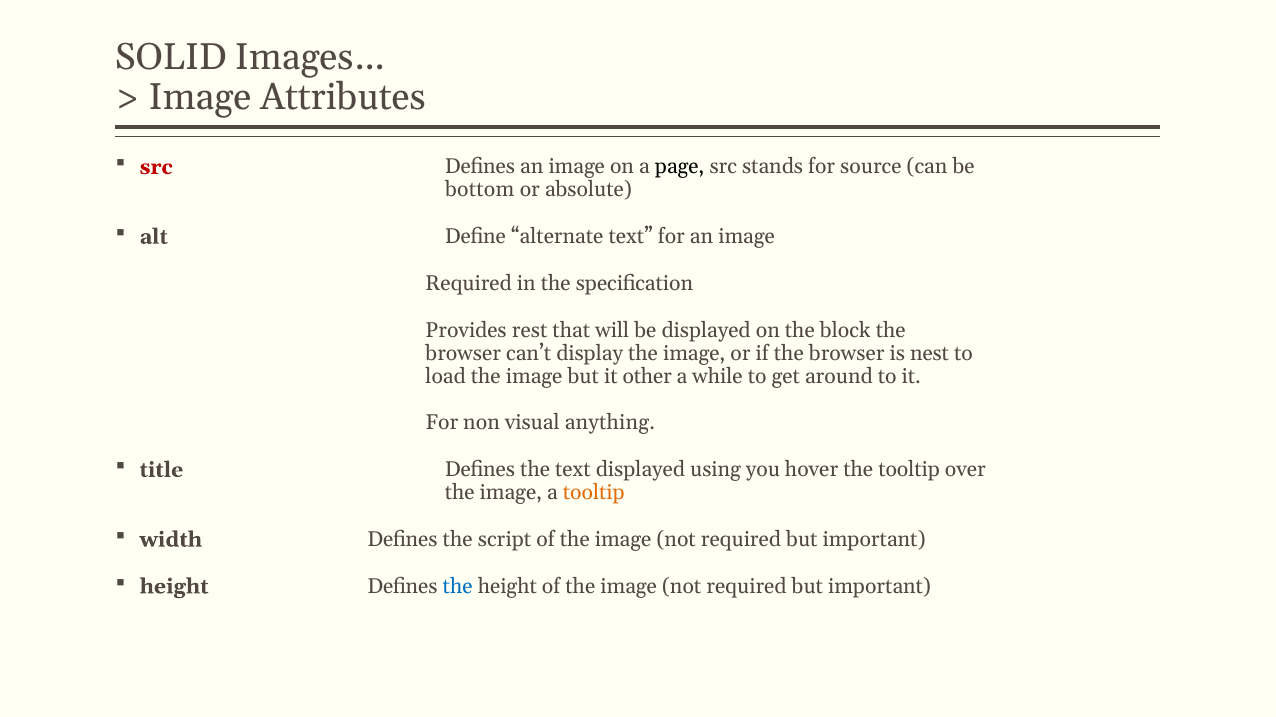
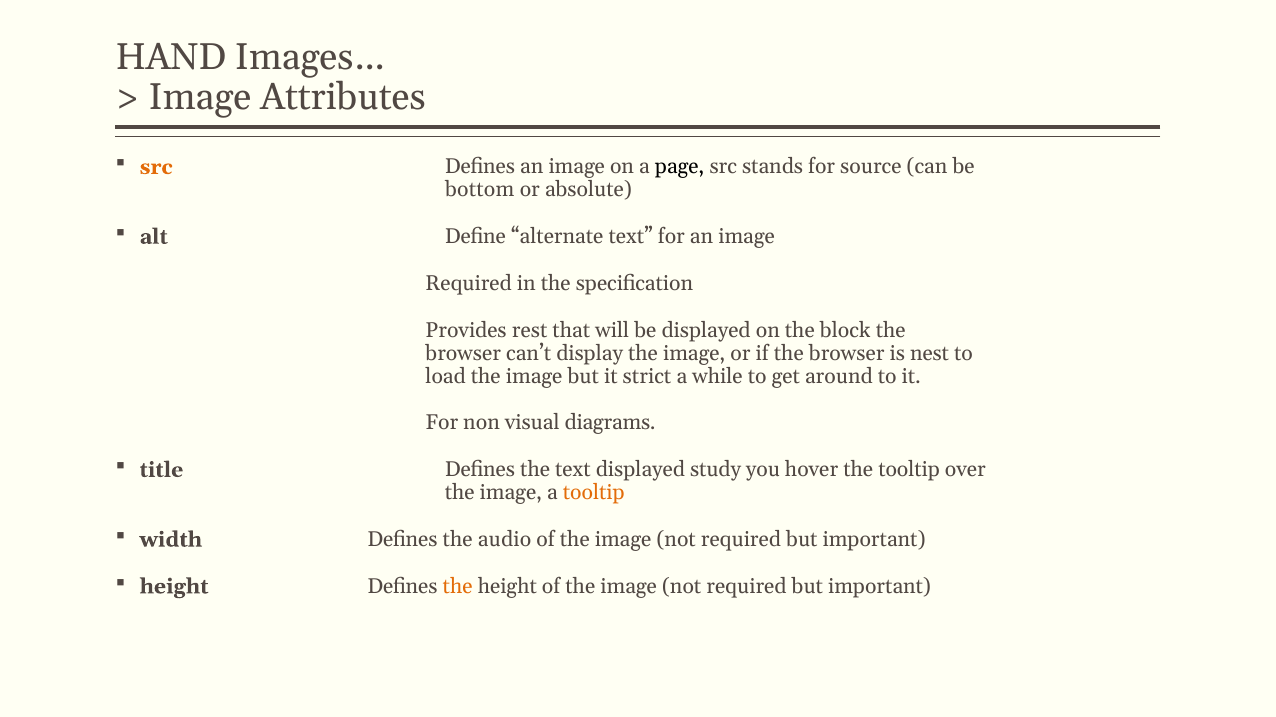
SOLID: SOLID -> HAND (171, 57)
src colour: red -> orange (156, 167)
other: other -> strict (647, 377)
anything: anything -> diagrams (610, 423)
using: using -> study (716, 470)
script: script -> audio (504, 540)
the colour: blue -> orange (458, 587)
